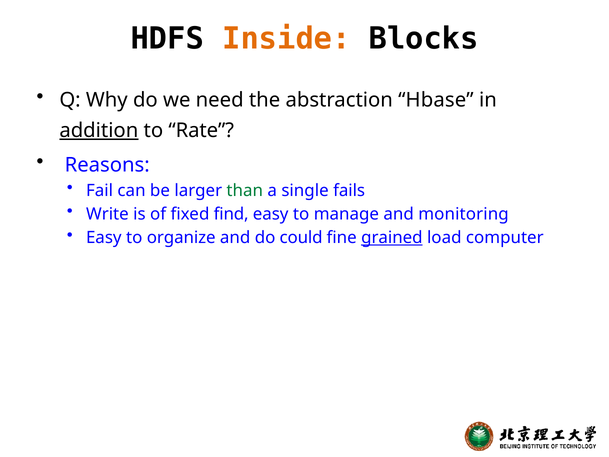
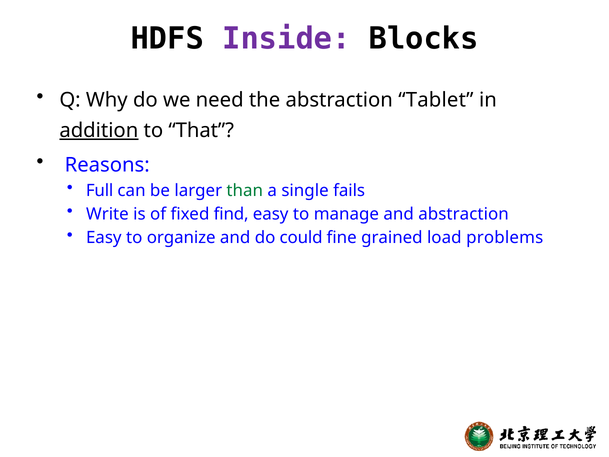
Inside colour: orange -> purple (286, 39)
Hbase: Hbase -> Tablet (436, 100)
Rate: Rate -> That (201, 130)
Fail: Fail -> Full (100, 190)
and monitoring: monitoring -> abstraction (464, 214)
grained underline: present -> none (392, 238)
computer: computer -> problems (505, 238)
